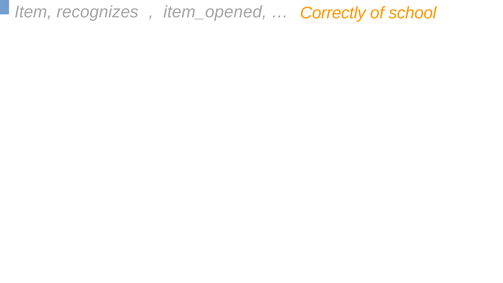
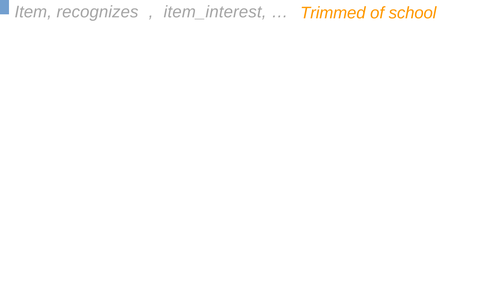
item_opened: item_opened -> item_interest (215, 12)
Correctly: Correctly -> Trimmed (333, 13)
